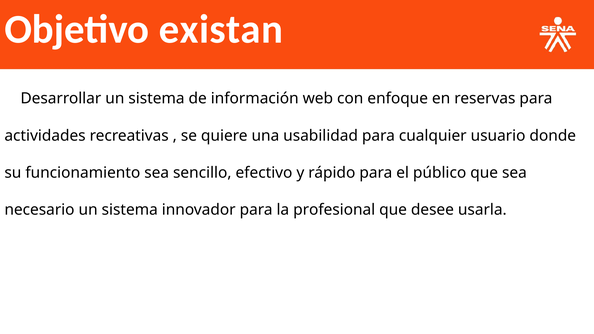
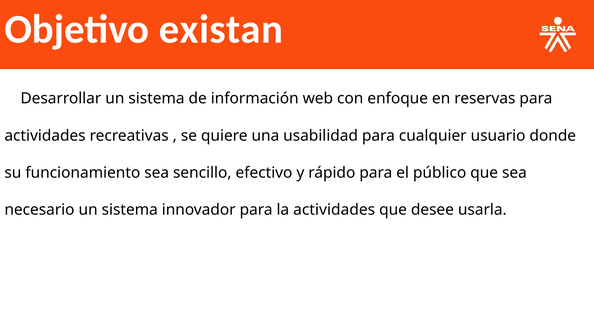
la profesional: profesional -> actividades (334, 210)
